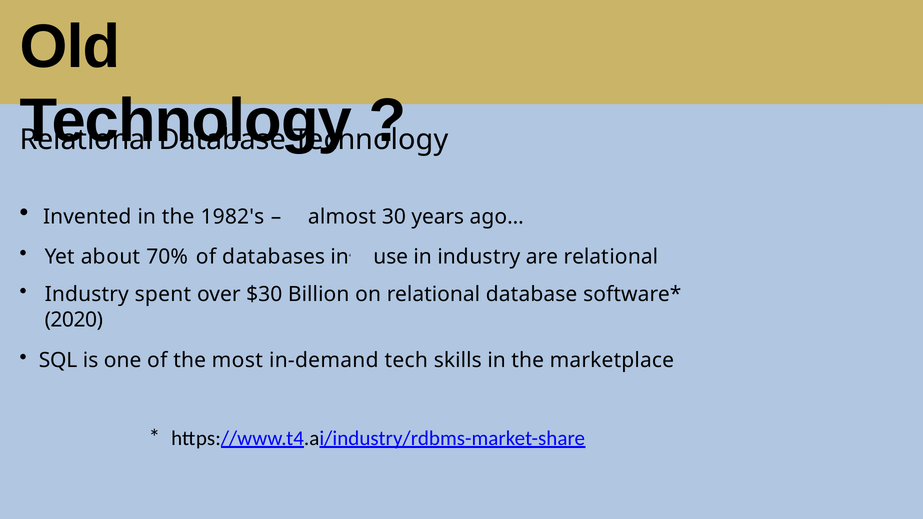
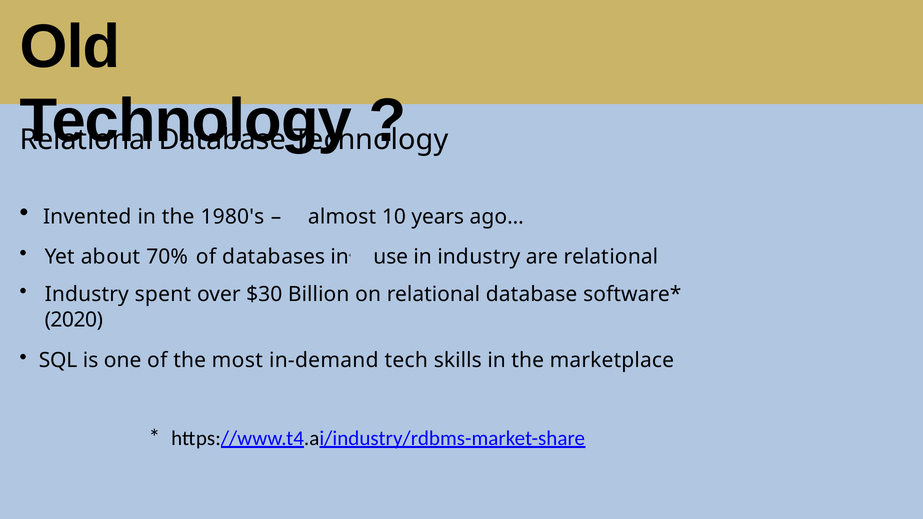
1982's: 1982's -> 1980's (232, 217)
30: 30 -> 10 (394, 217)
